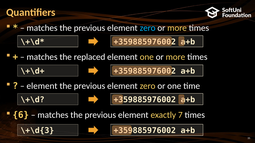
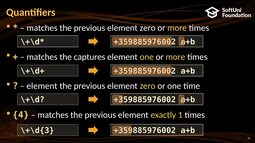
zero colour: light blue -> white (148, 28)
replaced: replaced -> captures (90, 57)
6: 6 -> 4 (21, 115)
7: 7 -> 1 (180, 115)
